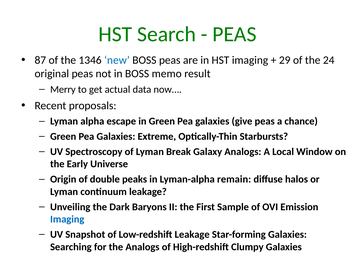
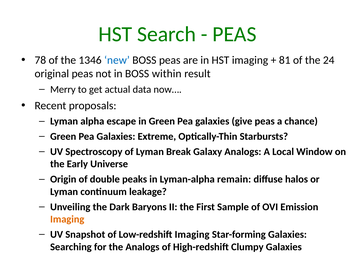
87: 87 -> 78 (40, 60)
29: 29 -> 81 (285, 60)
memo: memo -> within (167, 74)
Imaging colour: blue -> orange (67, 219)
Low-redshift Leakage: Leakage -> Imaging (192, 235)
